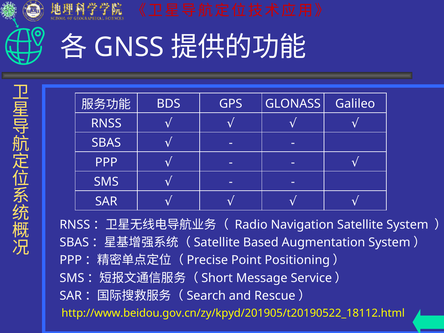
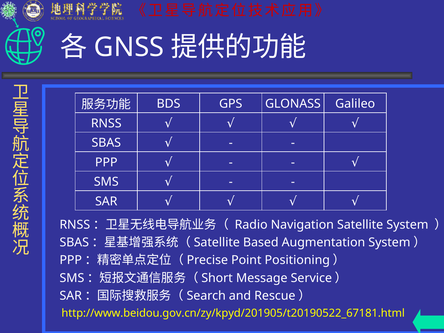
http://www.beidou.gov.cn/zy/kpyd/201905/t20190522_18112.html: http://www.beidou.gov.cn/zy/kpyd/201905/t20190522_18112.html -> http://www.beidou.gov.cn/zy/kpyd/201905/t20190522_67181.html (233, 313)
